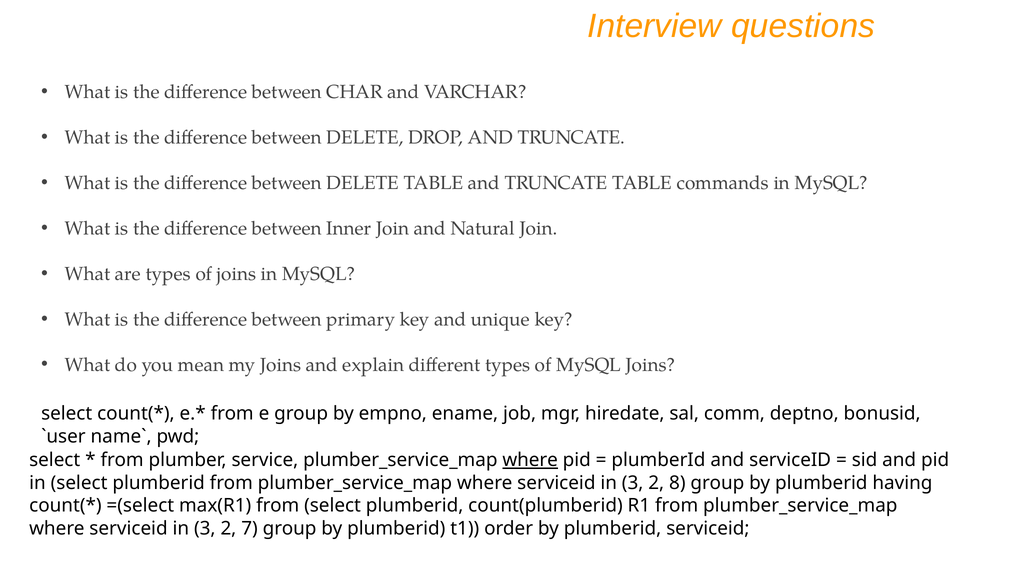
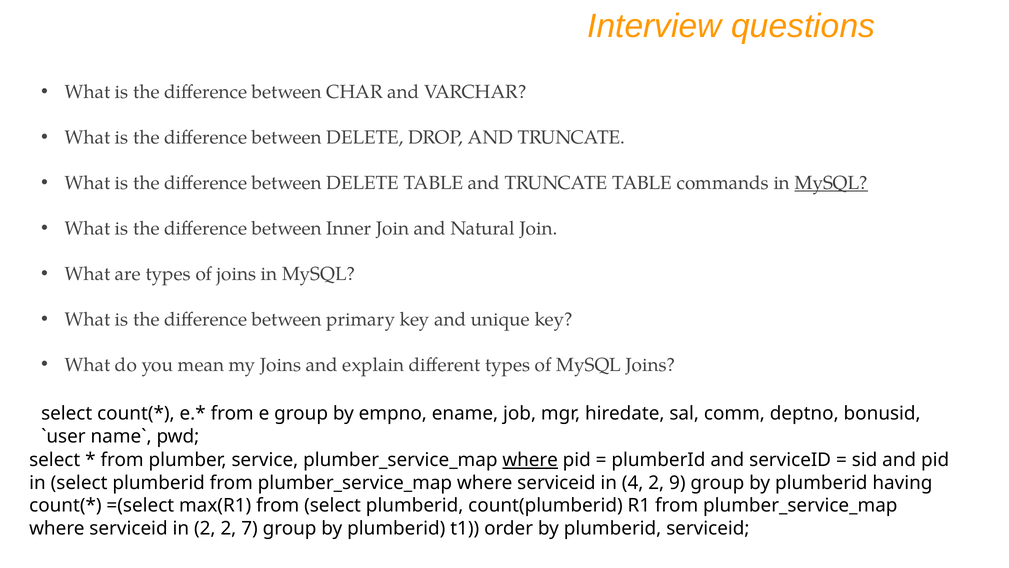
MySQL underline: none -> present (831, 183)
3: 3 -> 4 (633, 482)
8: 8 -> 9 (677, 482)
3: 3 -> 2 (205, 528)
